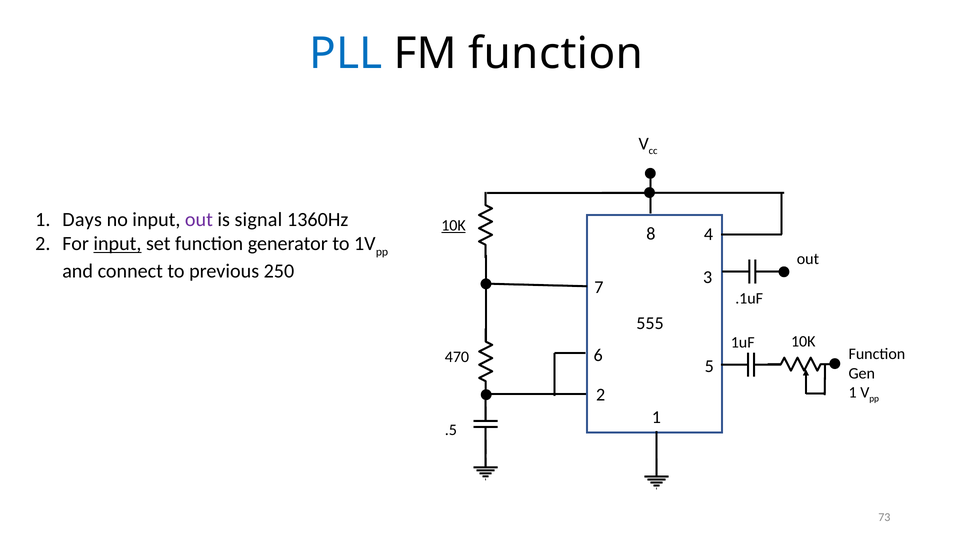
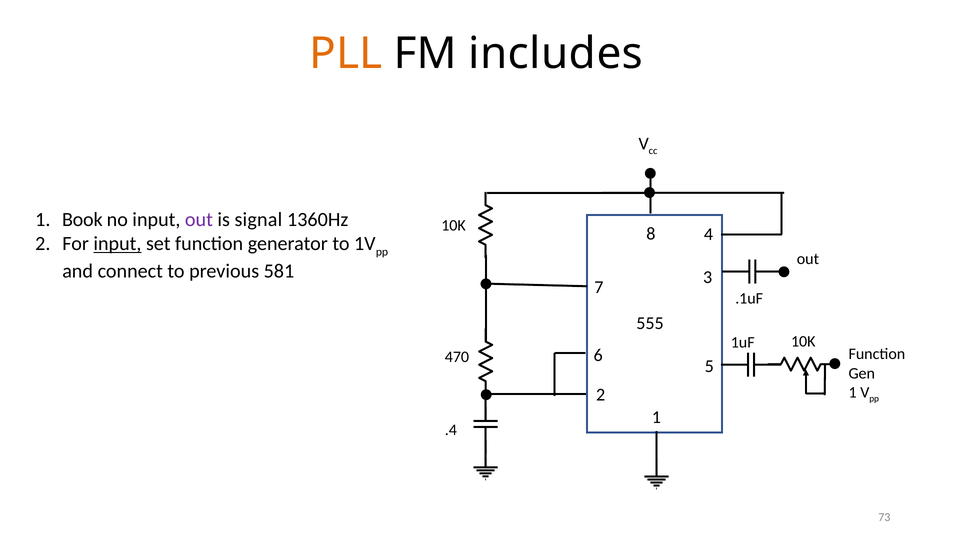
PLL colour: blue -> orange (346, 54)
FM function: function -> includes (556, 54)
Days: Days -> Book (82, 220)
10K underline: present -> none (453, 226)
250: 250 -> 581 (279, 271)
.5: .5 -> .4 (451, 430)
